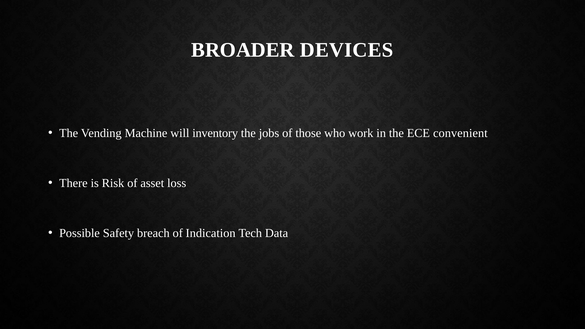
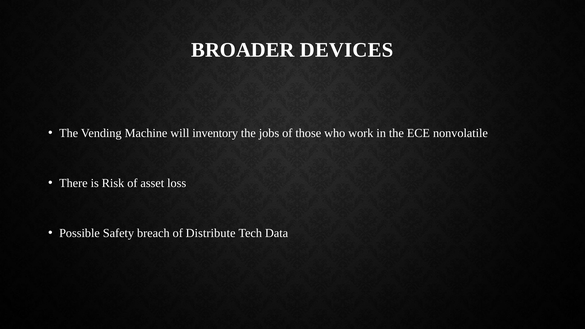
convenient: convenient -> nonvolatile (460, 133)
Indication: Indication -> Distribute (211, 233)
